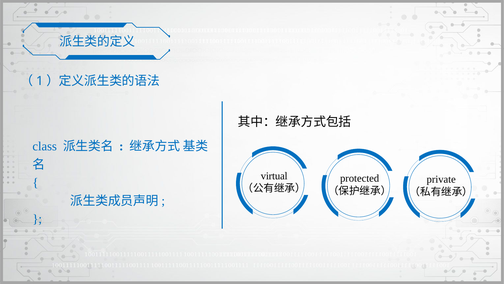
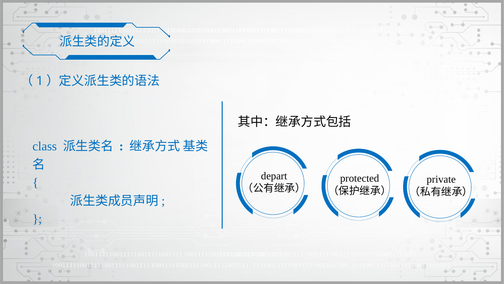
virtual: virtual -> depart (274, 176)
